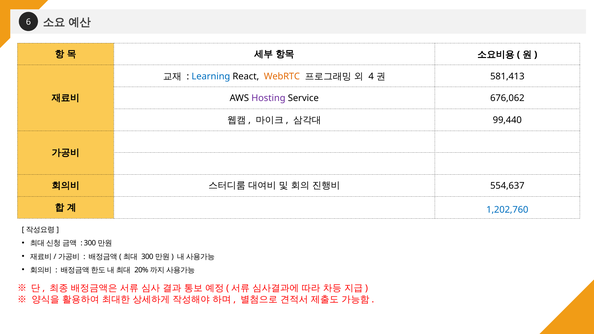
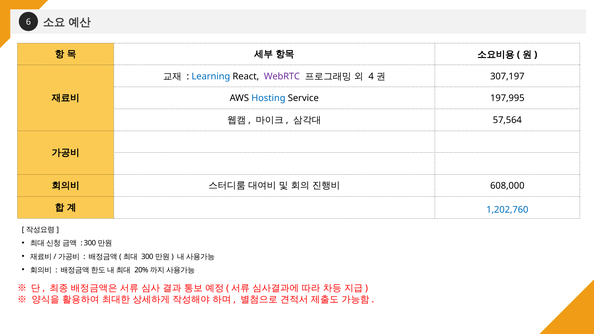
WebRTC colour: orange -> purple (282, 76)
581,413: 581,413 -> 307,197 (507, 76)
Hosting colour: purple -> blue (268, 98)
676,062: 676,062 -> 197,995 (507, 98)
99,440: 99,440 -> 57,564 (507, 120)
554,637: 554,637 -> 608,000 (507, 186)
